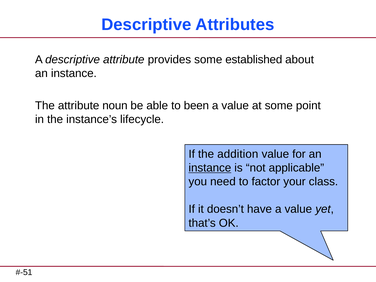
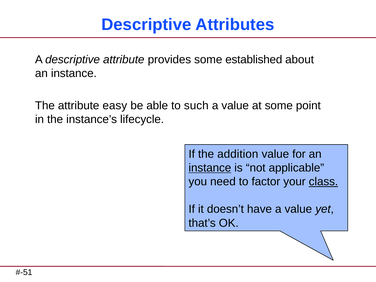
noun: noun -> easy (115, 106)
been: been -> such (196, 106)
class underline: none -> present (323, 182)
